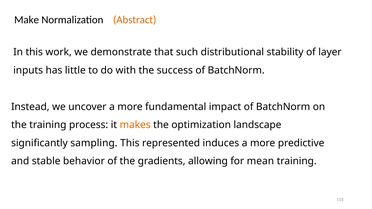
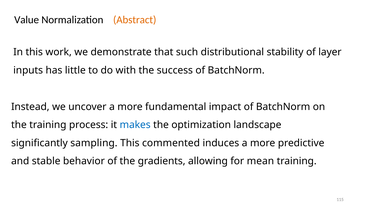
Make: Make -> Value (27, 20)
makes colour: orange -> blue (135, 125)
represented: represented -> commented (171, 143)
